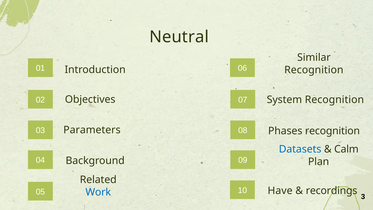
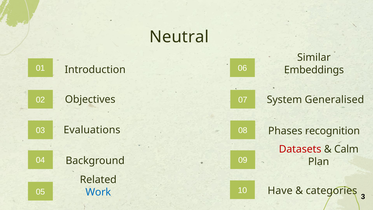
Recognition: Recognition -> Embeddings (314, 70)
System Recognition: Recognition -> Generalised (334, 99)
Parameters: Parameters -> Evaluations (92, 130)
Datasets colour: blue -> red (300, 149)
recordings: recordings -> categories (331, 191)
